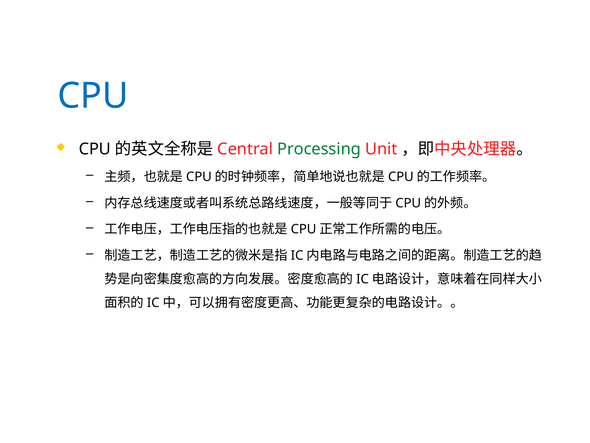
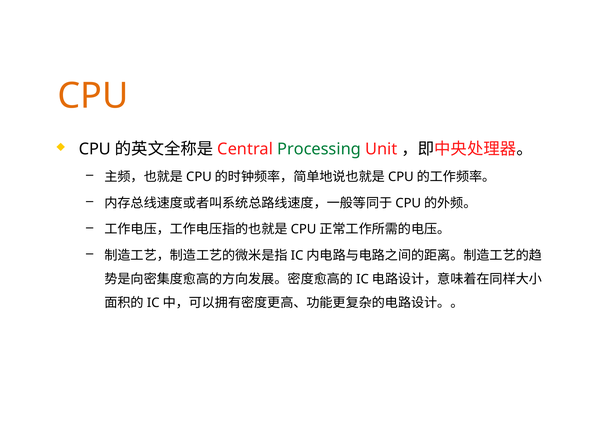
CPU colour: blue -> orange (93, 96)
